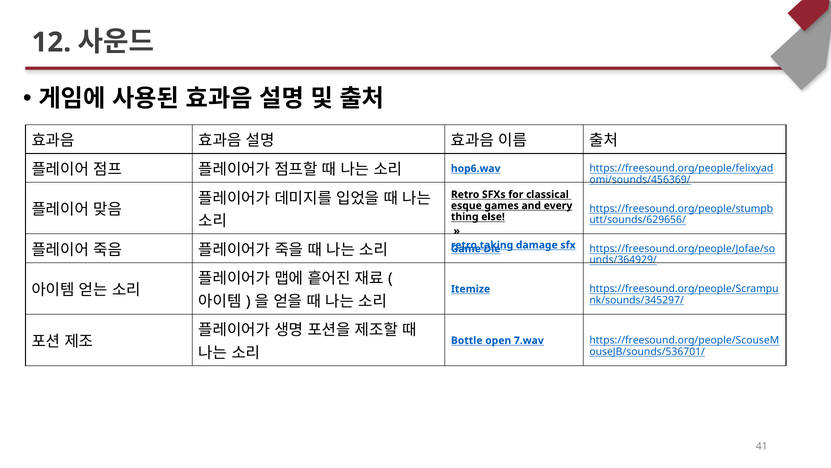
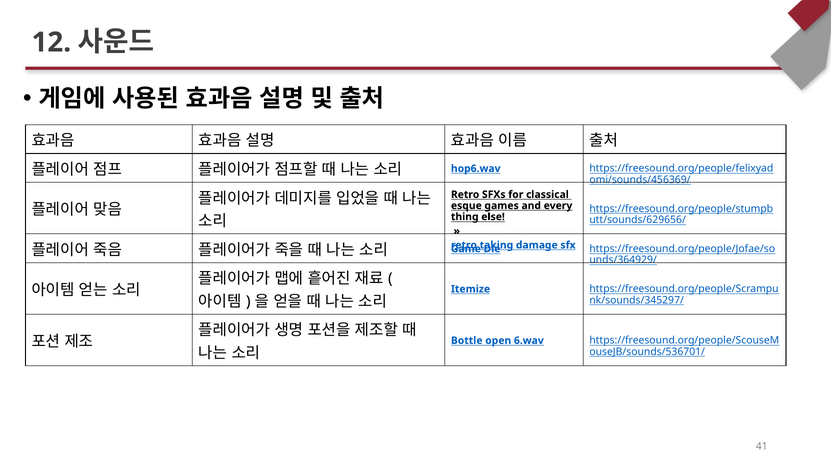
7.wav: 7.wav -> 6.wav (529, 340)
